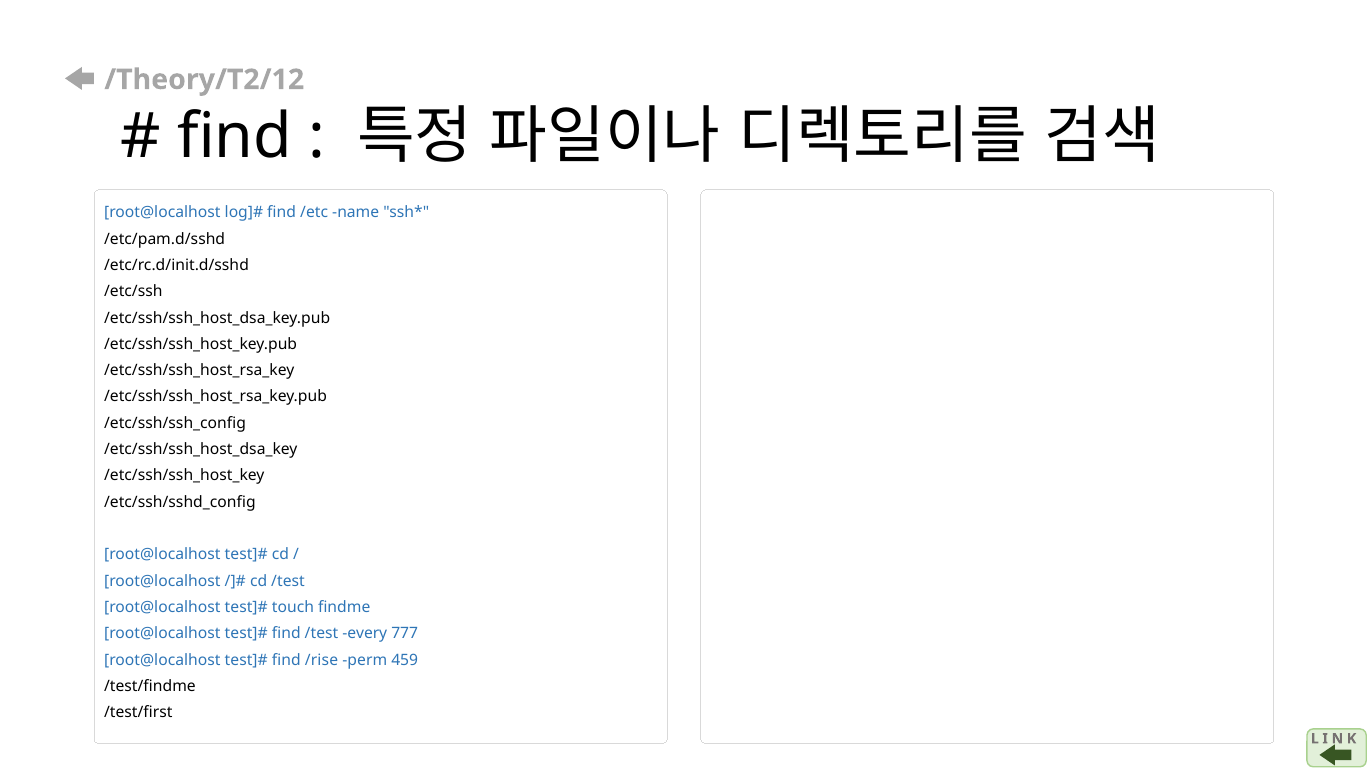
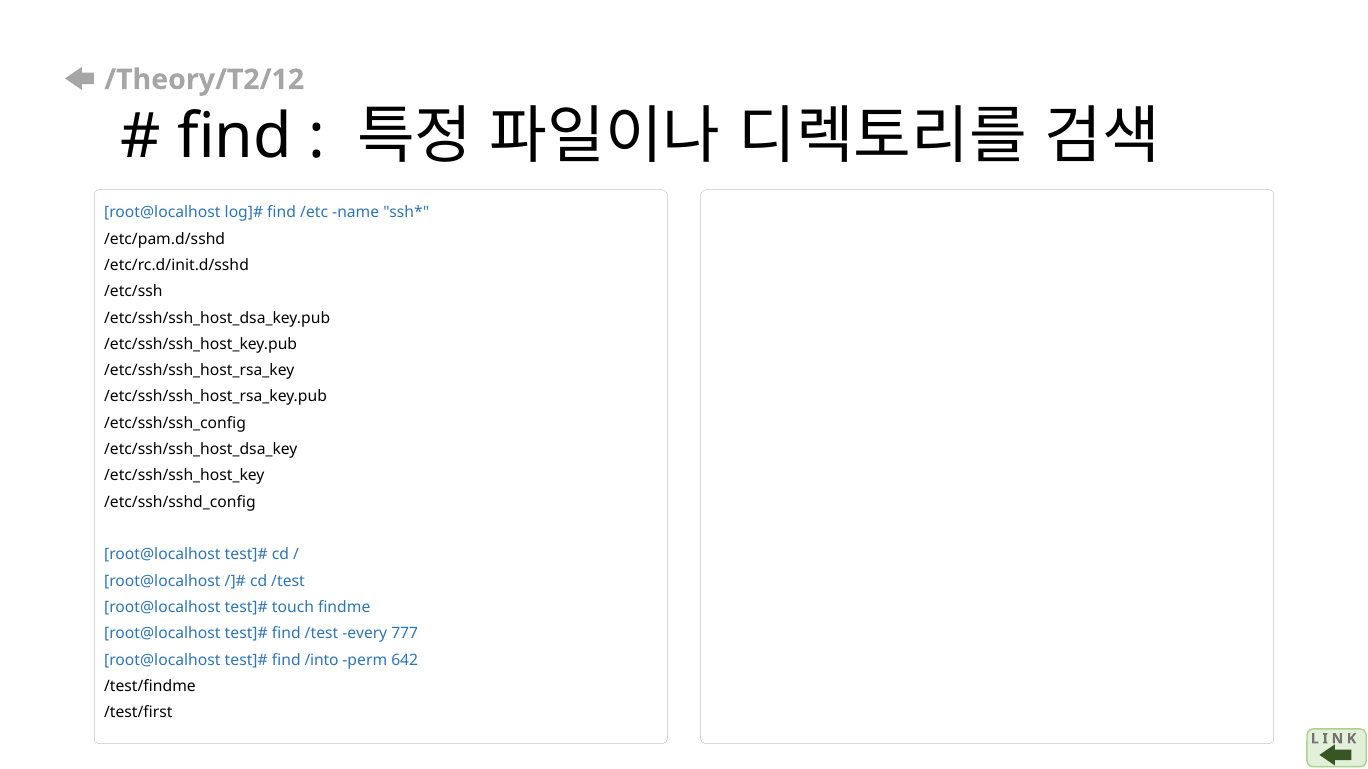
/rise: /rise -> /into (322, 660)
459: 459 -> 642 (405, 660)
